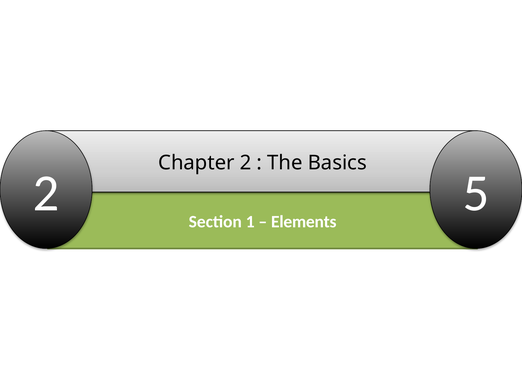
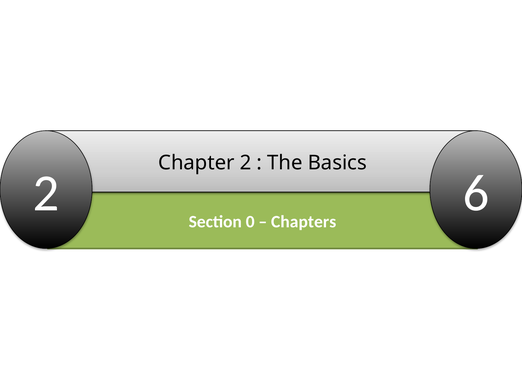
5: 5 -> 6 (476, 193)
1: 1 -> 0 (250, 221)
Elements: Elements -> Chapters (304, 221)
